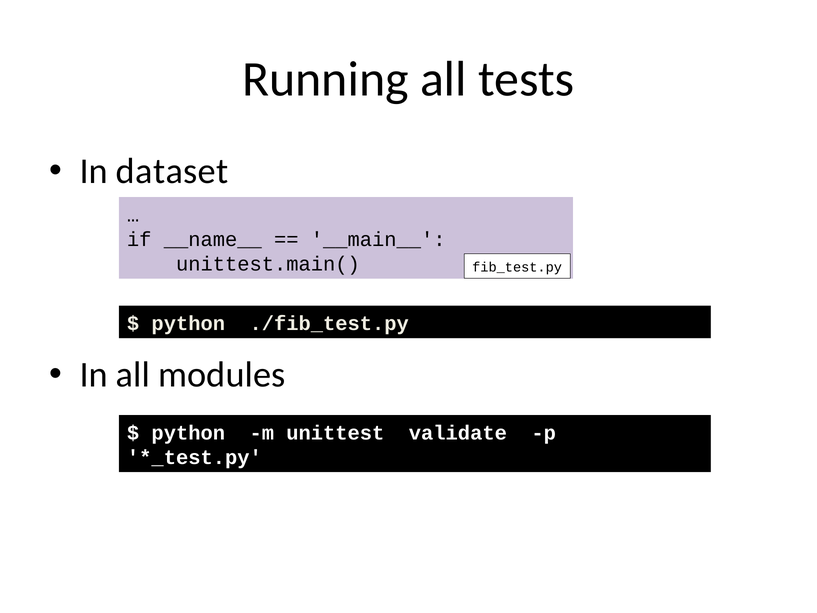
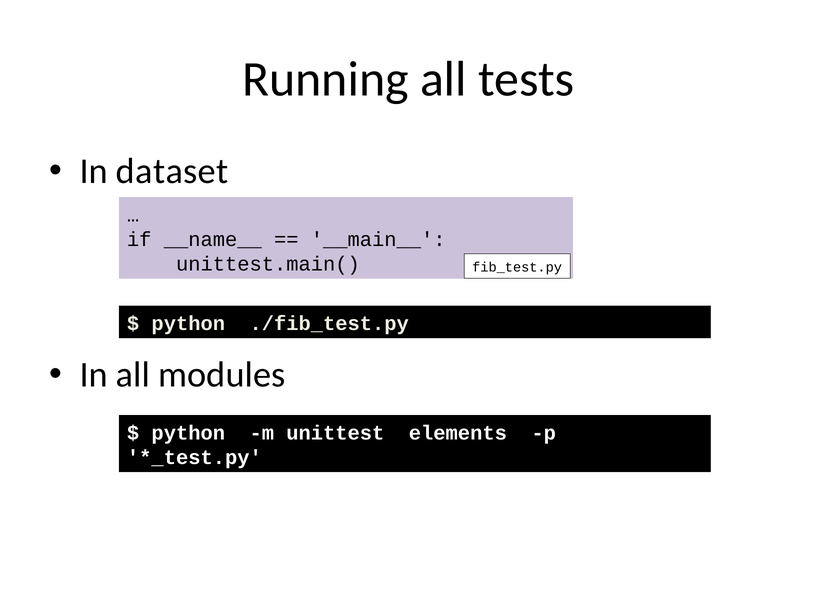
validate: validate -> elements (458, 433)
